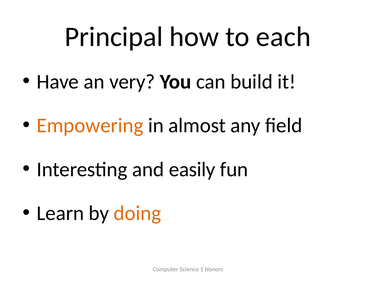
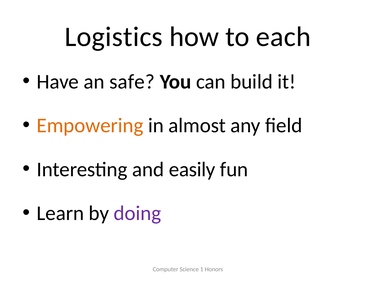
Principal: Principal -> Logistics (114, 37)
very: very -> safe (132, 82)
doing colour: orange -> purple (137, 213)
